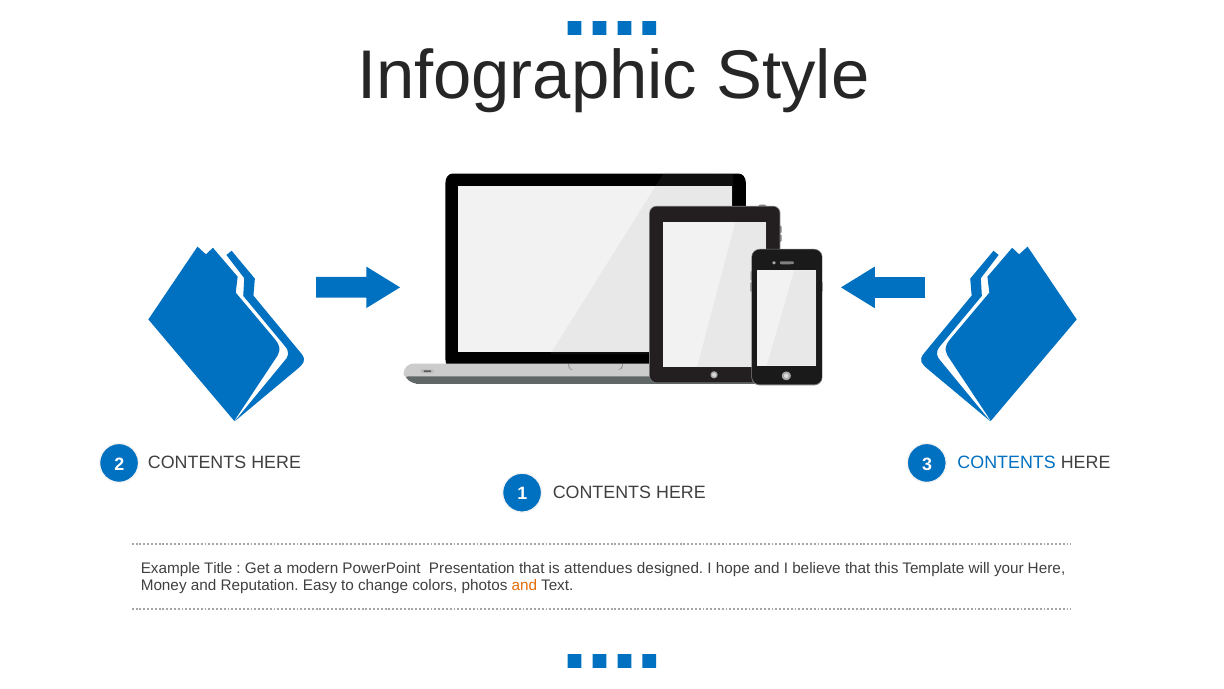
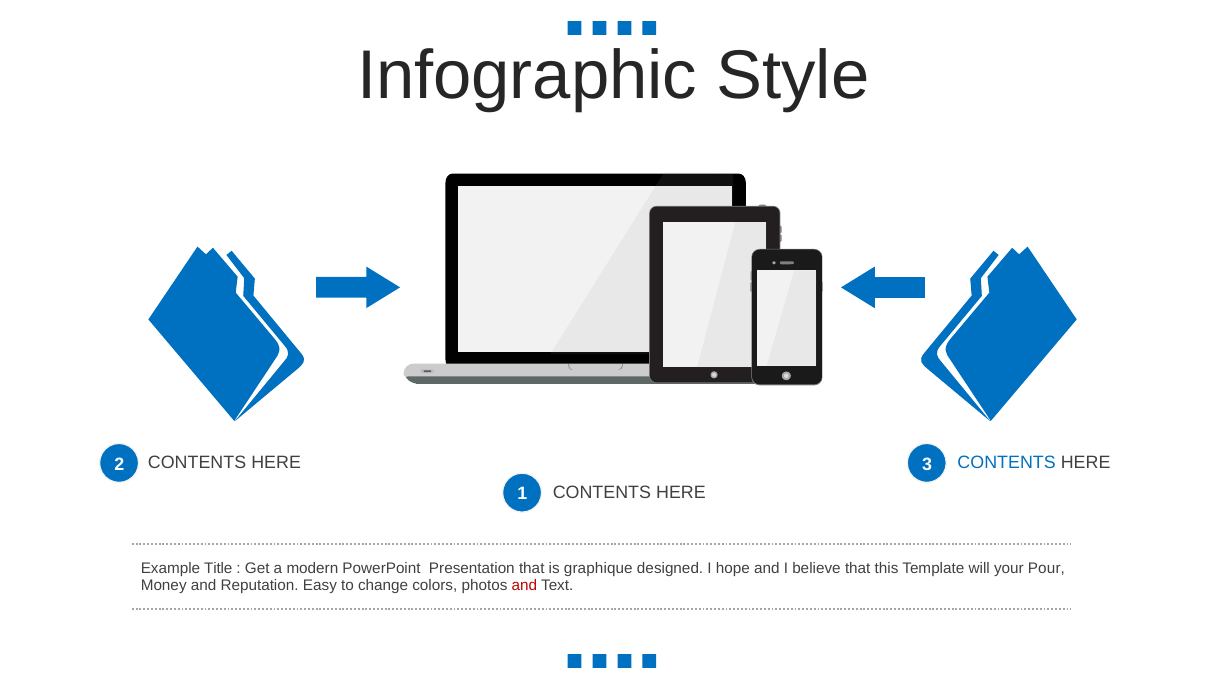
attendues: attendues -> graphique (598, 568)
your Here: Here -> Pour (1046, 568)
and colour: orange -> red (524, 585)
